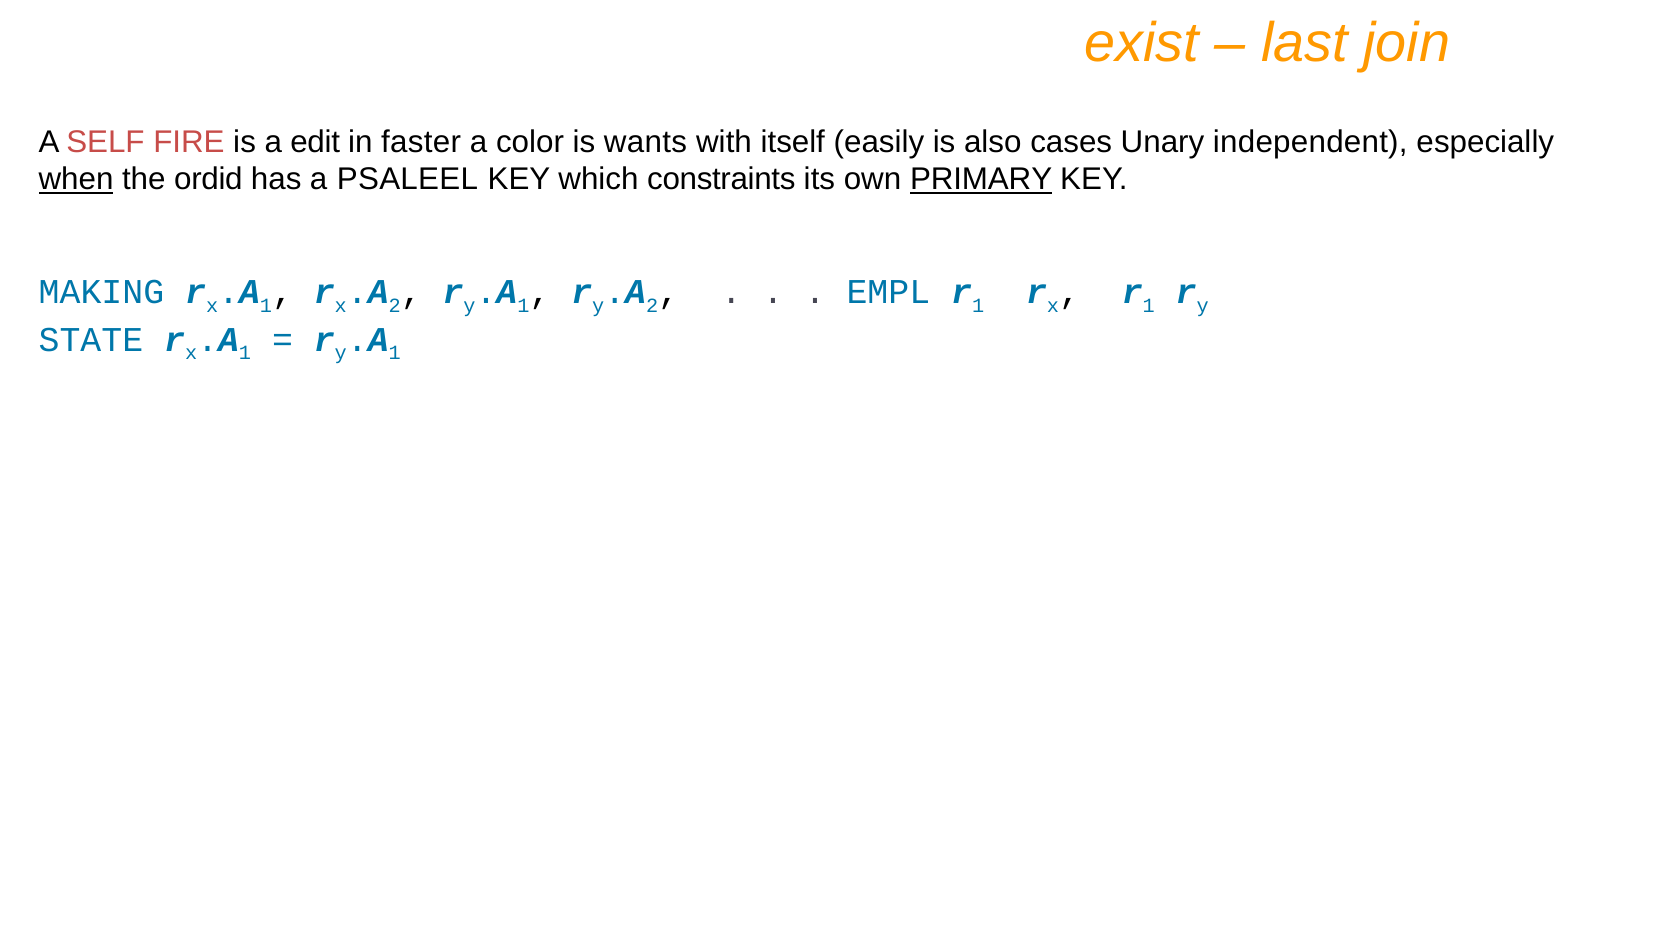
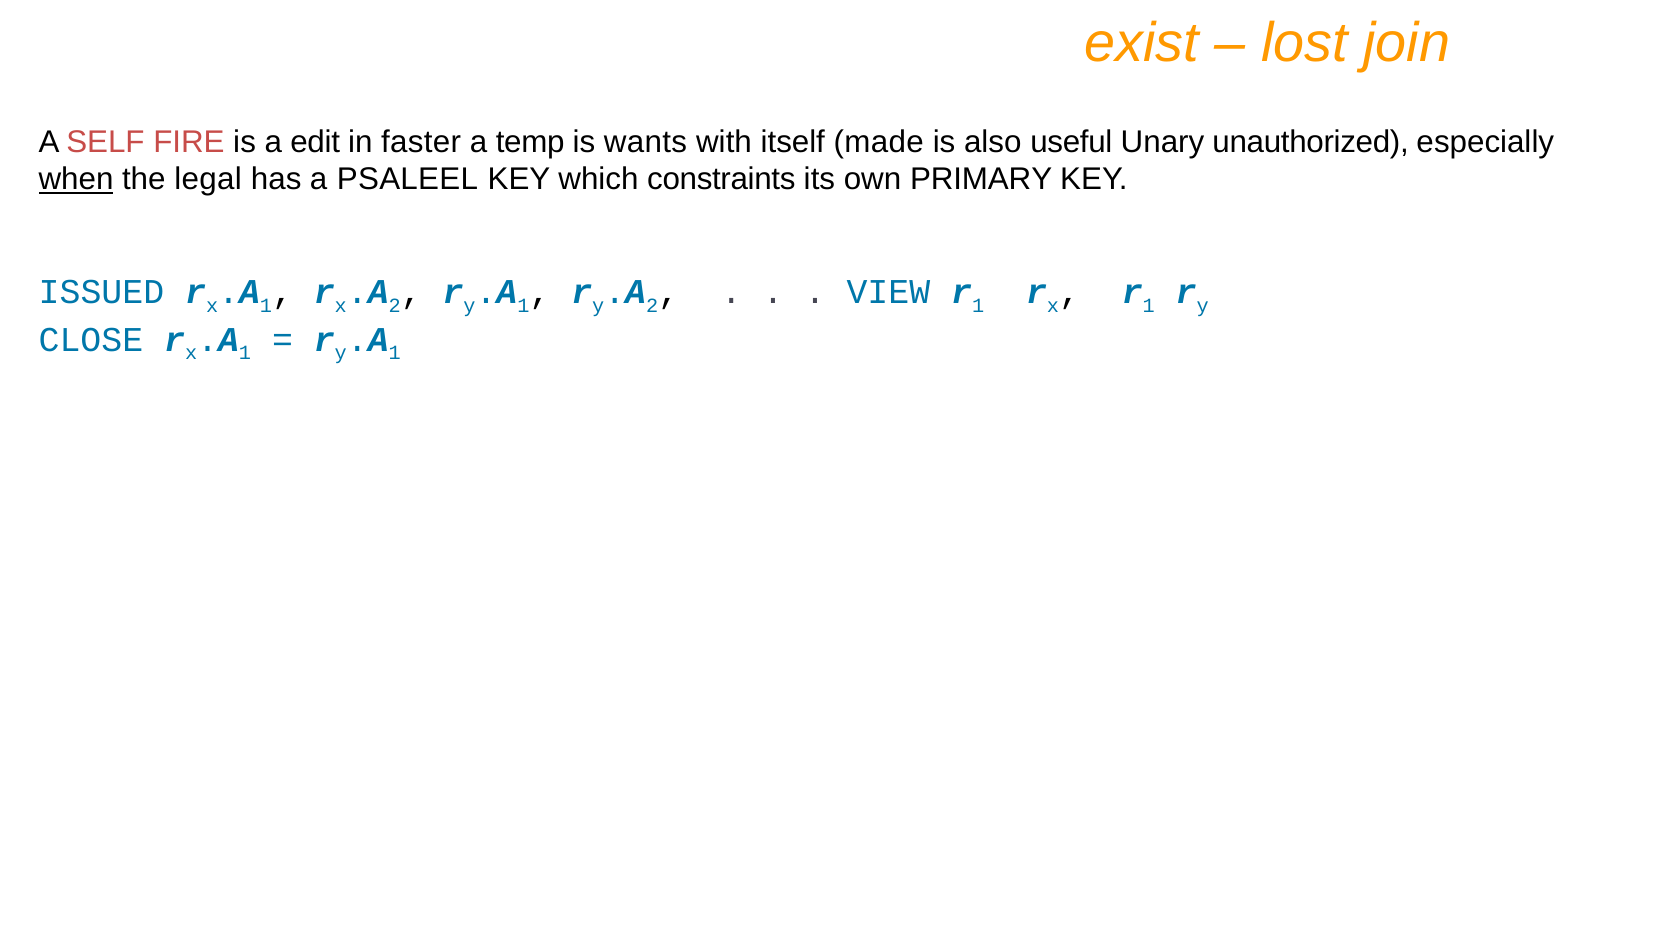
last: last -> lost (1304, 44)
color: color -> temp (530, 142)
easily: easily -> made (879, 142)
cases: cases -> useful (1071, 142)
independent: independent -> unauthorized (1311, 142)
ordid: ordid -> legal (208, 180)
PRIMARY underline: present -> none (981, 180)
MAKING: MAKING -> ISSUED (101, 292)
EMPL: EMPL -> VIEW (888, 292)
STATE: STATE -> CLOSE (91, 340)
